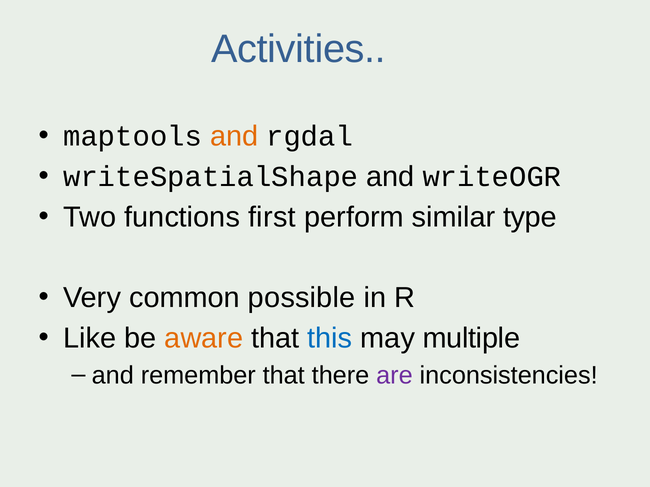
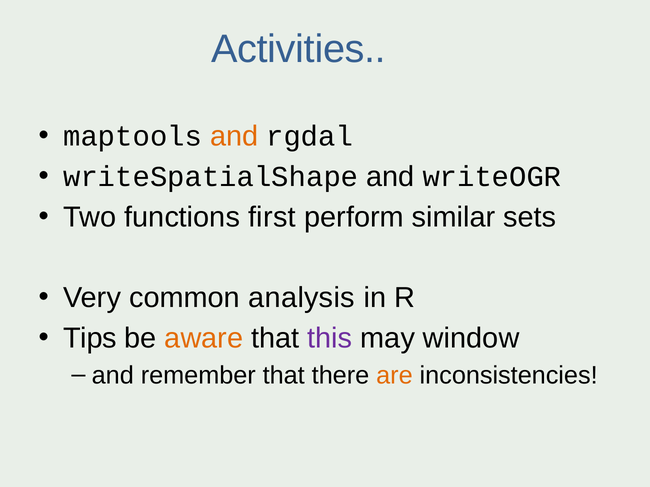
type: type -> sets (530, 217)
possible: possible -> analysis (302, 298)
Like: Like -> Tips (90, 339)
this colour: blue -> purple (330, 339)
multiple: multiple -> window (471, 339)
are colour: purple -> orange (394, 376)
